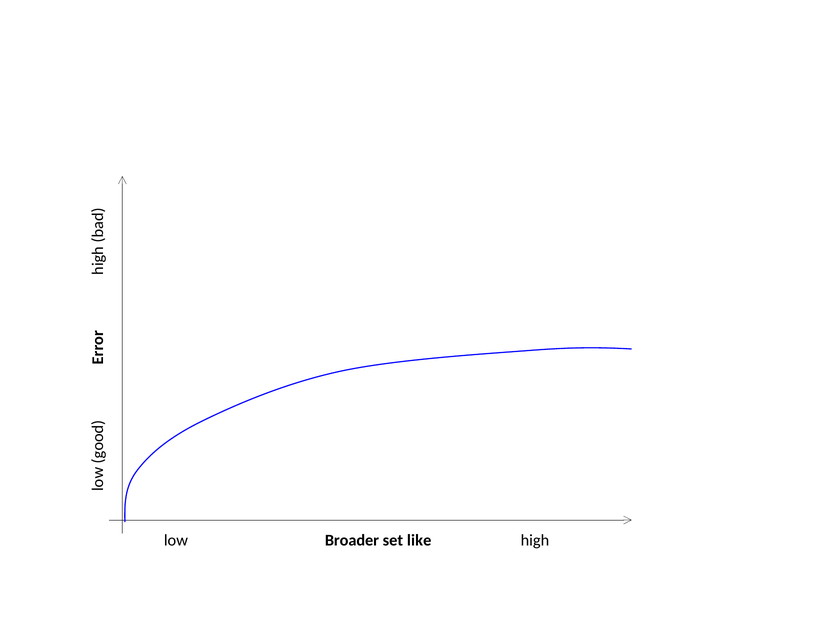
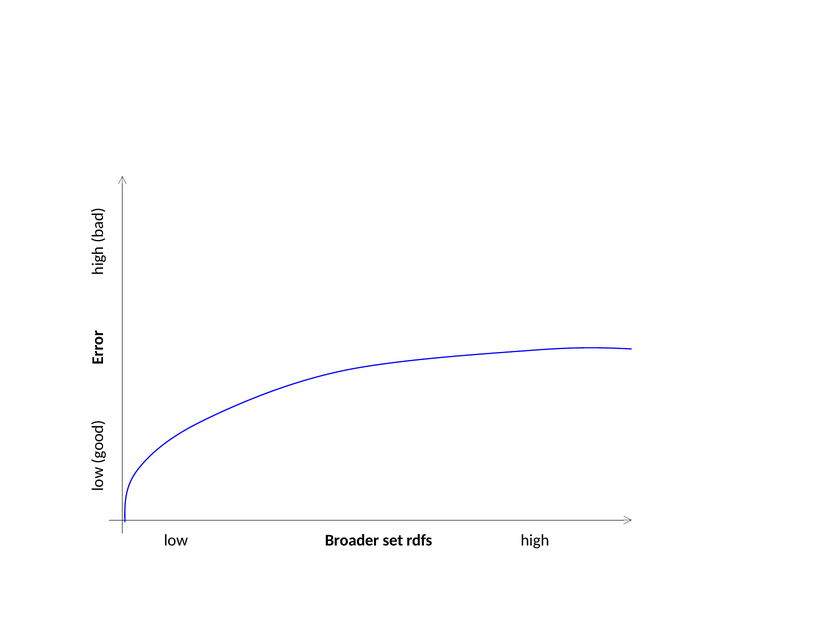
like: like -> rdfs (419, 540)
